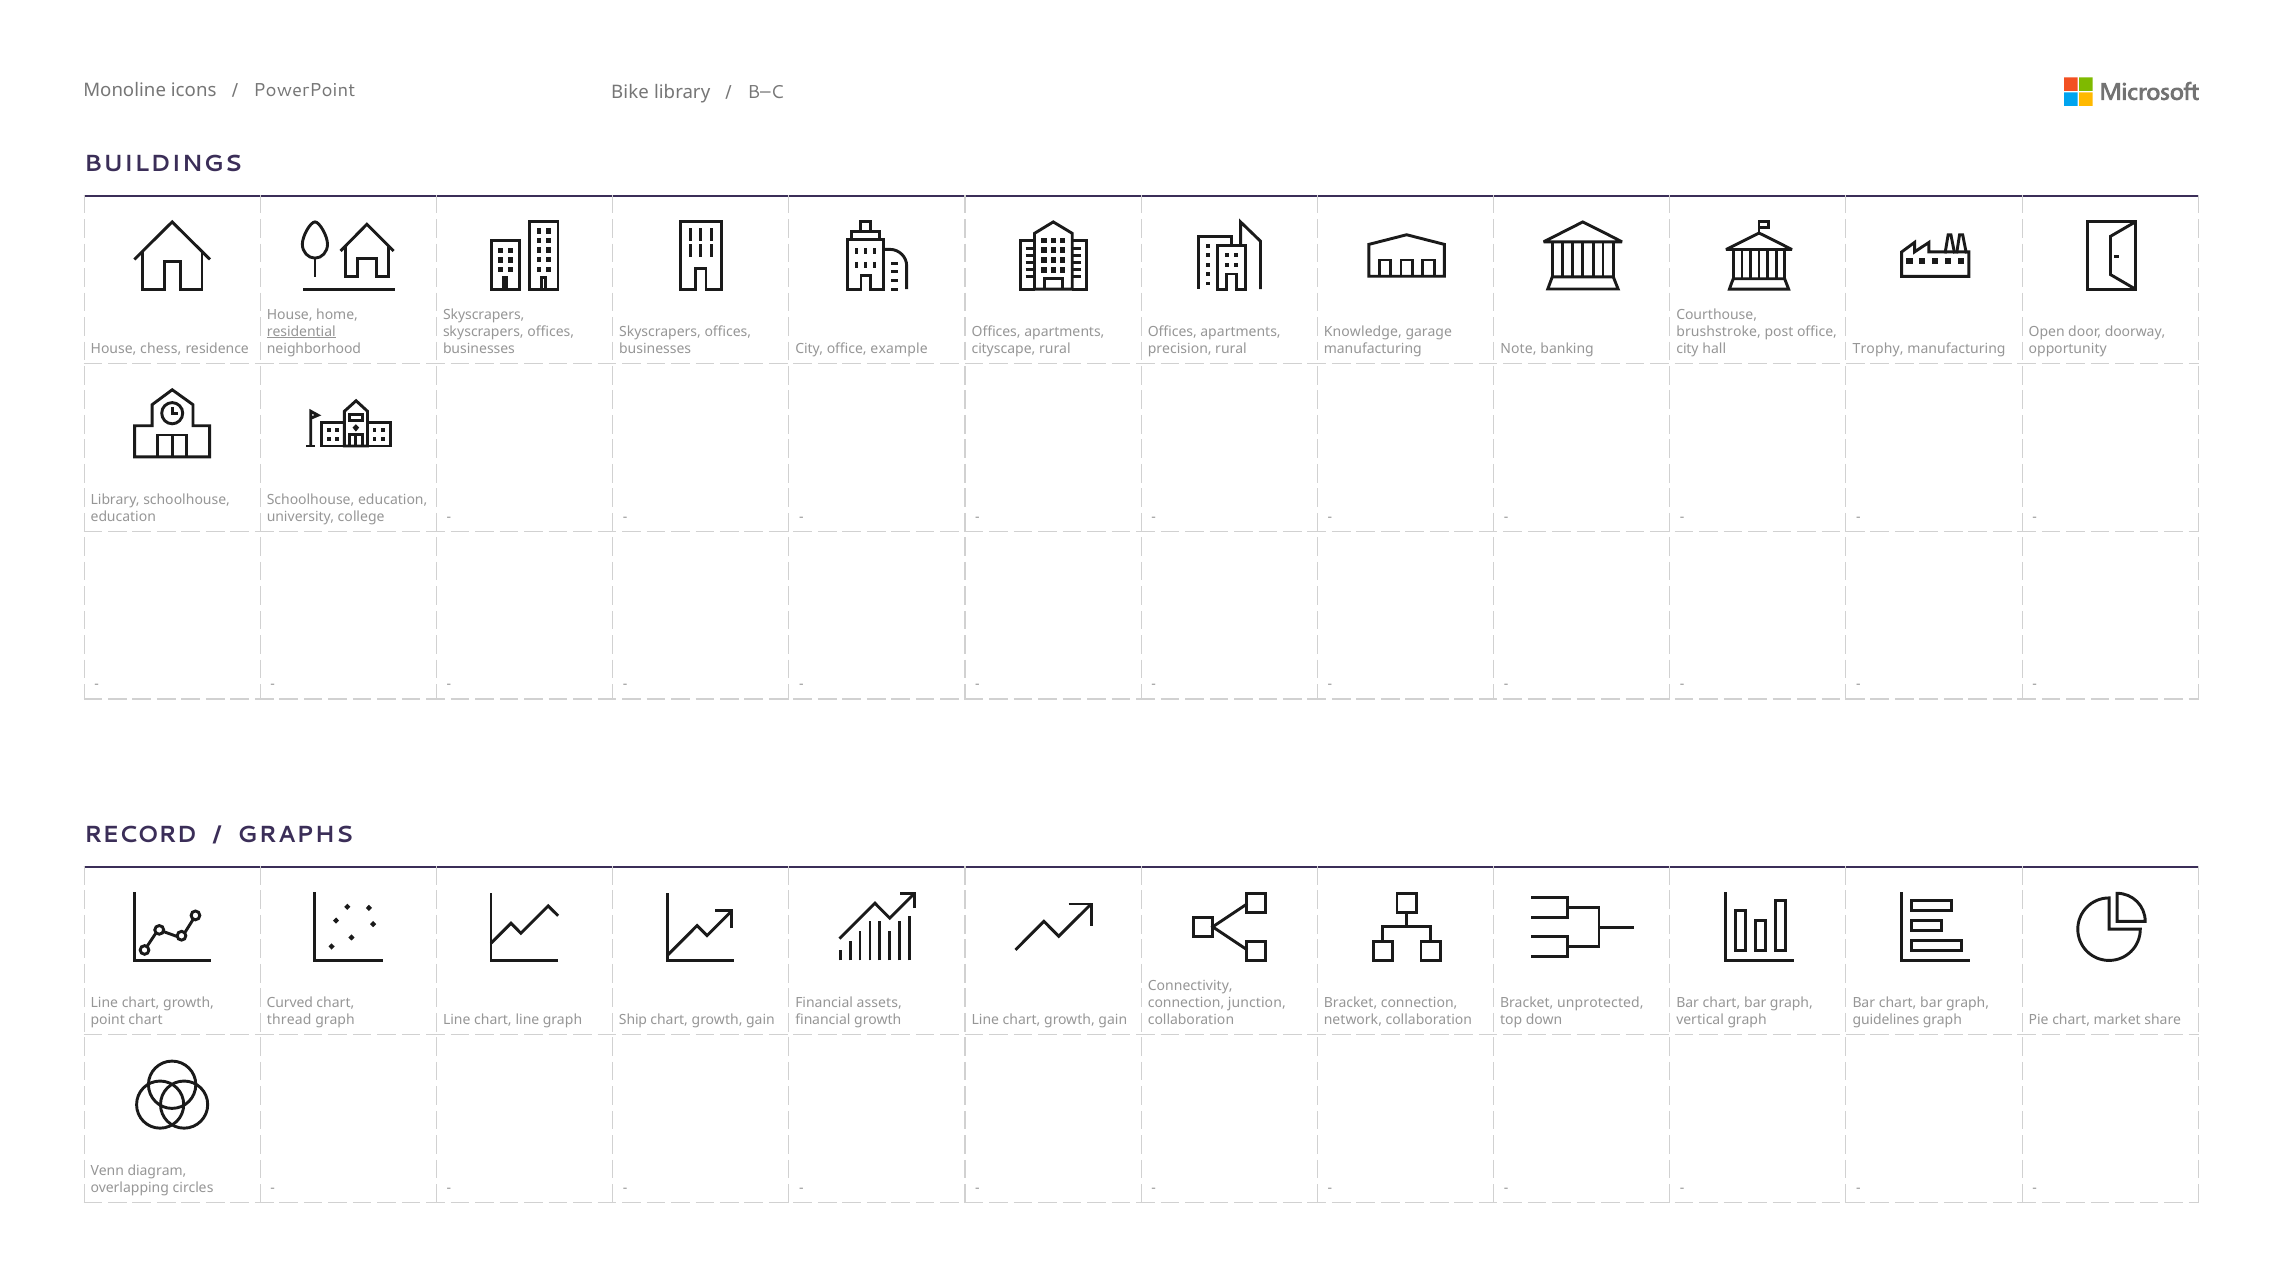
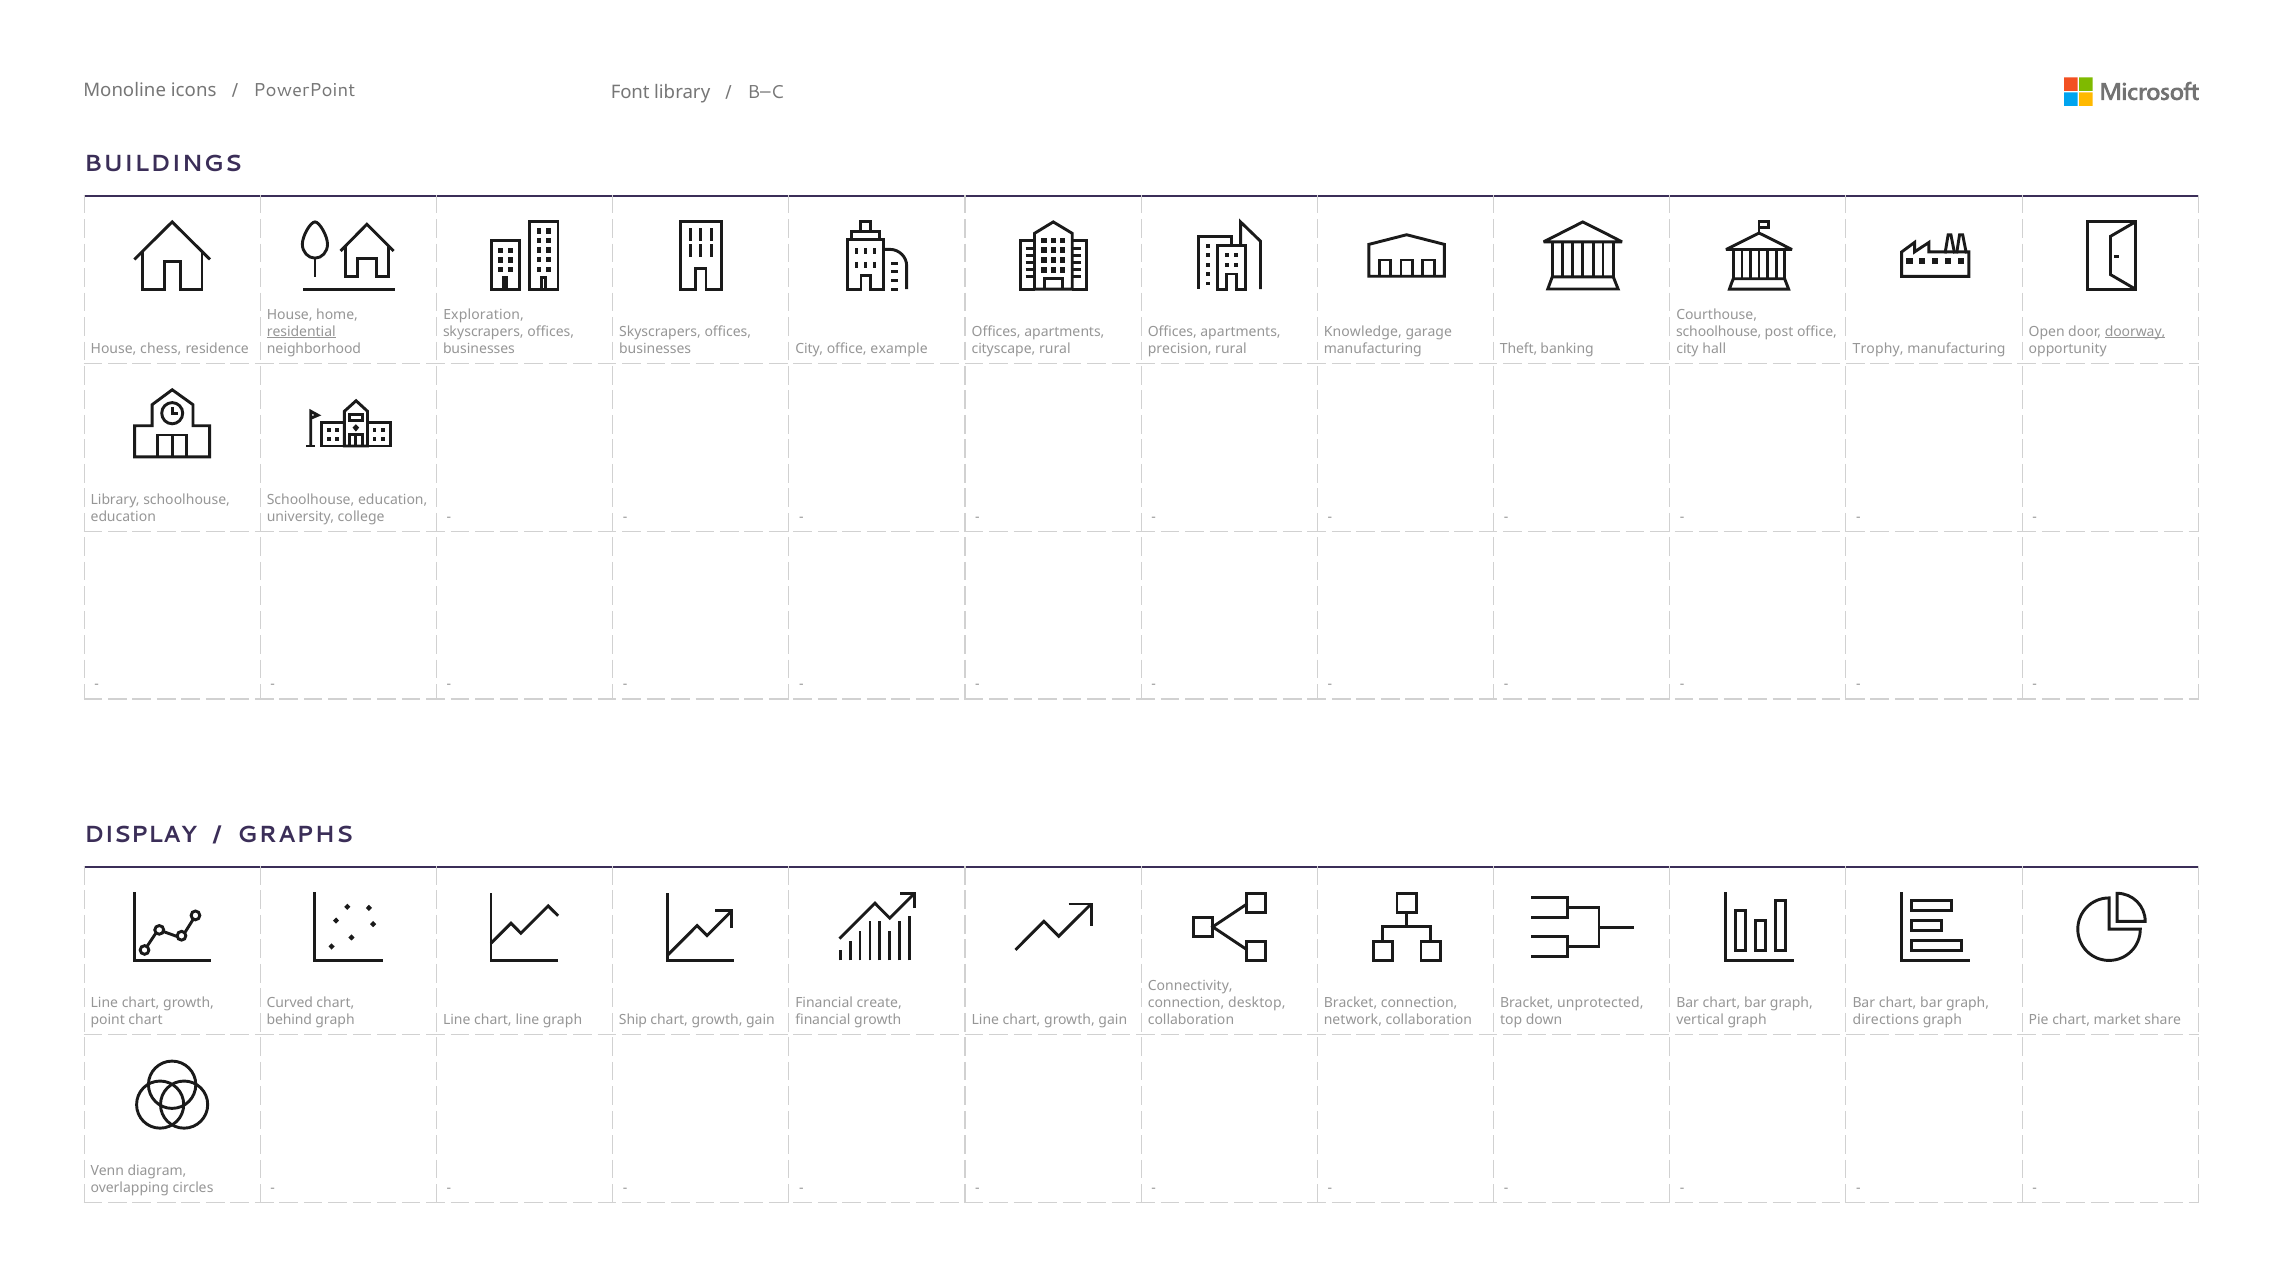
Bike: Bike -> Font (630, 92)
Skyscrapers: Skyscrapers -> Exploration (484, 315)
brushstroke: brushstroke -> schoolhouse (1719, 332)
doorway underline: none -> present (2135, 332)
Note: Note -> Theft (1519, 349)
RECORD: RECORD -> DISPLAY (140, 835)
assets: assets -> create (879, 1003)
junction: junction -> desktop (1257, 1003)
thread: thread -> behind (289, 1020)
guidelines: guidelines -> directions (1886, 1020)
